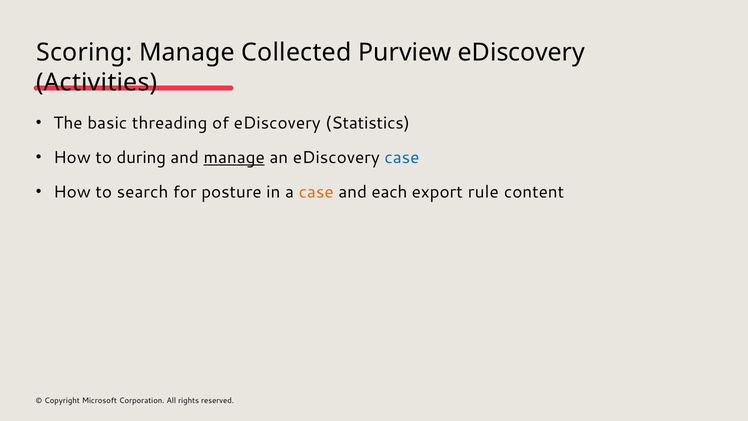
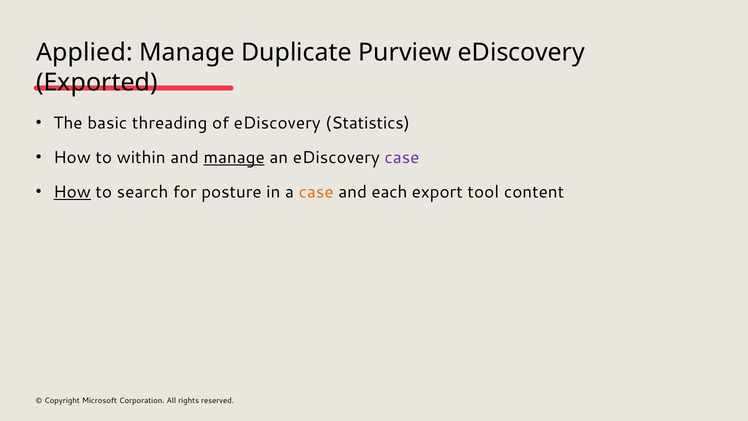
Scoring: Scoring -> Applied (84, 53)
Collected: Collected -> Duplicate (297, 53)
Activities: Activities -> Exported (97, 83)
during: during -> within (141, 158)
case colour: blue -> purple (402, 158)
How underline: none -> present (72, 192)
rule: rule -> tool (483, 192)
